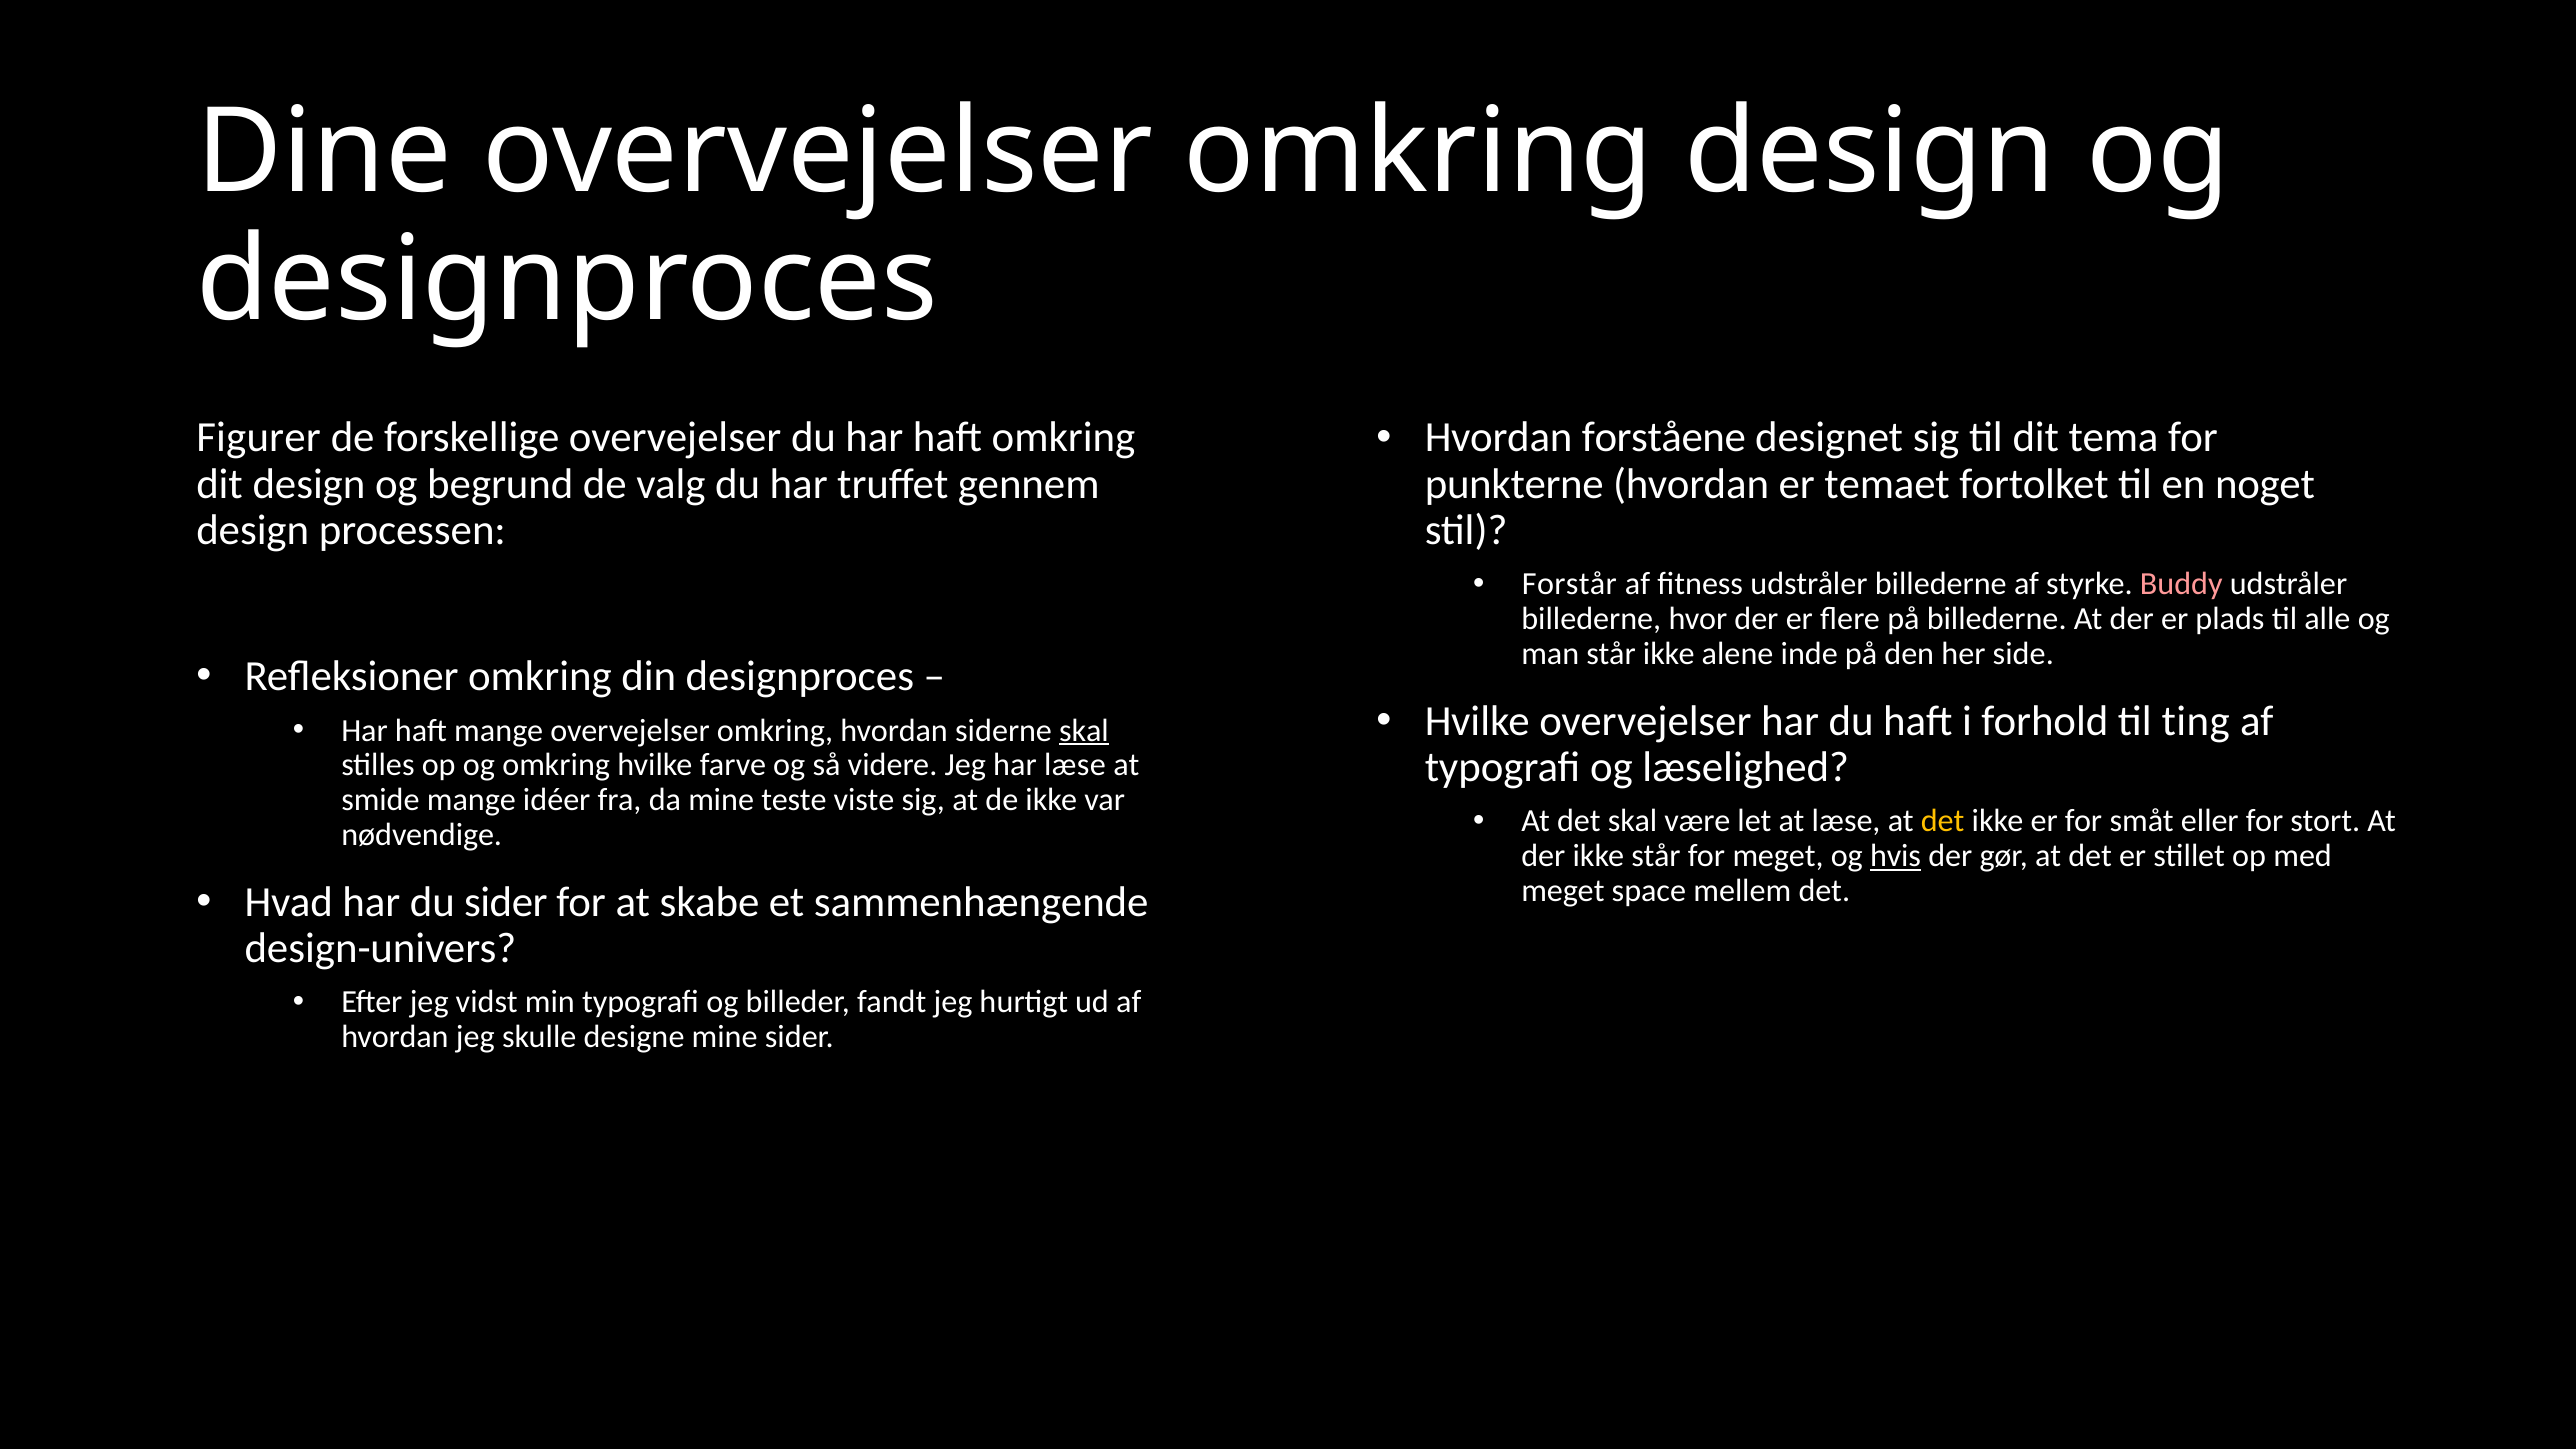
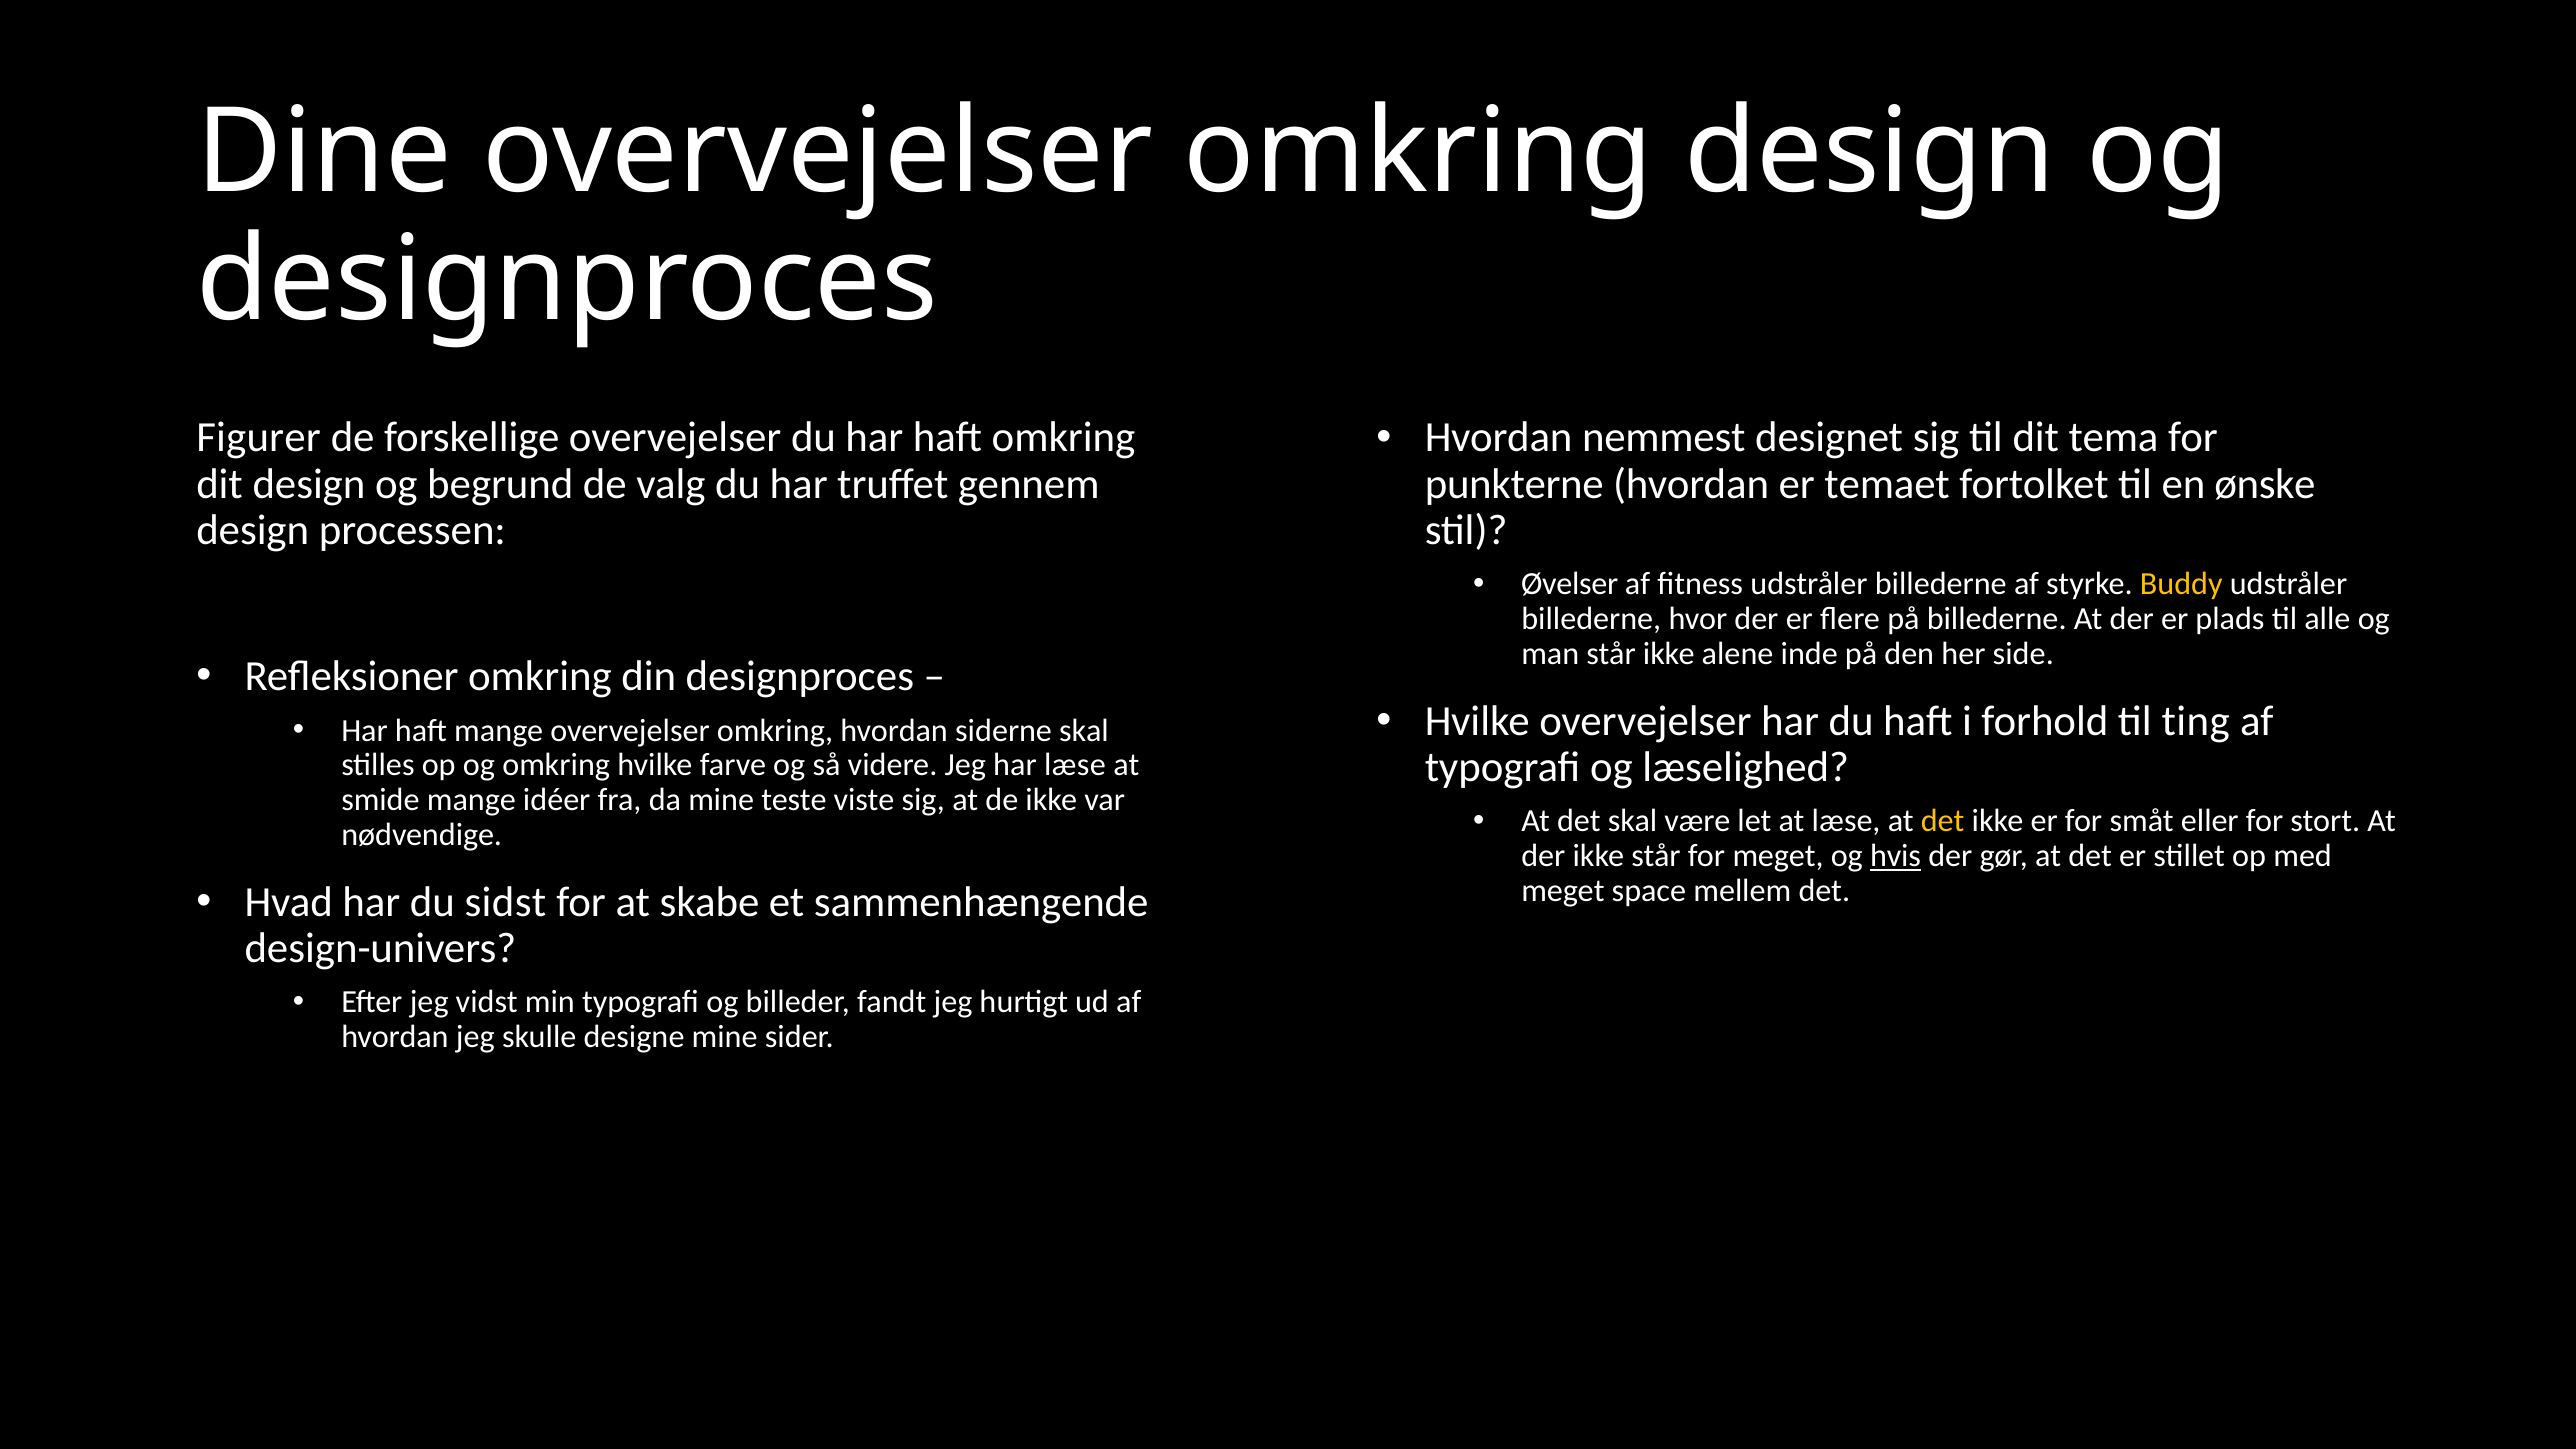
forståene: forståene -> nemmest (1664, 438)
noget: noget -> ønske (2265, 484)
Forstår: Forstår -> Øvelser (1570, 584)
Buddy colour: pink -> yellow (2181, 584)
skal underline: present -> none (1084, 730)
du sider: sider -> sidst (505, 902)
